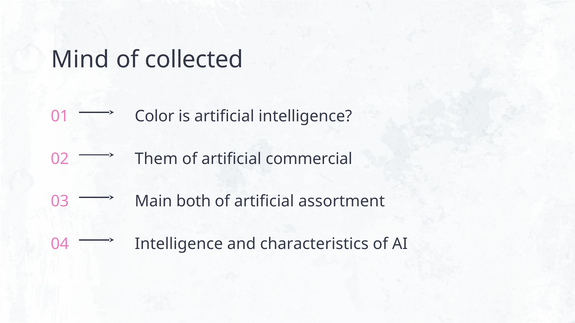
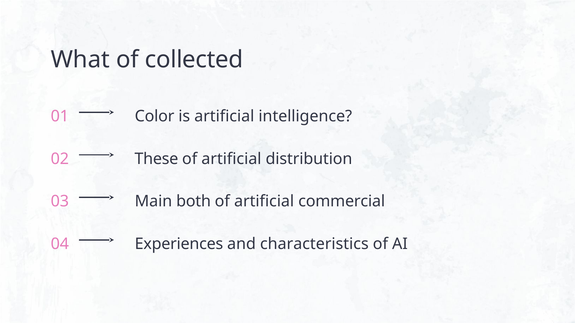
Mind: Mind -> What (80, 60)
Them: Them -> These (156, 159)
commercial: commercial -> distribution (309, 159)
assortment: assortment -> commercial (342, 202)
04 Intelligence: Intelligence -> Experiences (179, 244)
